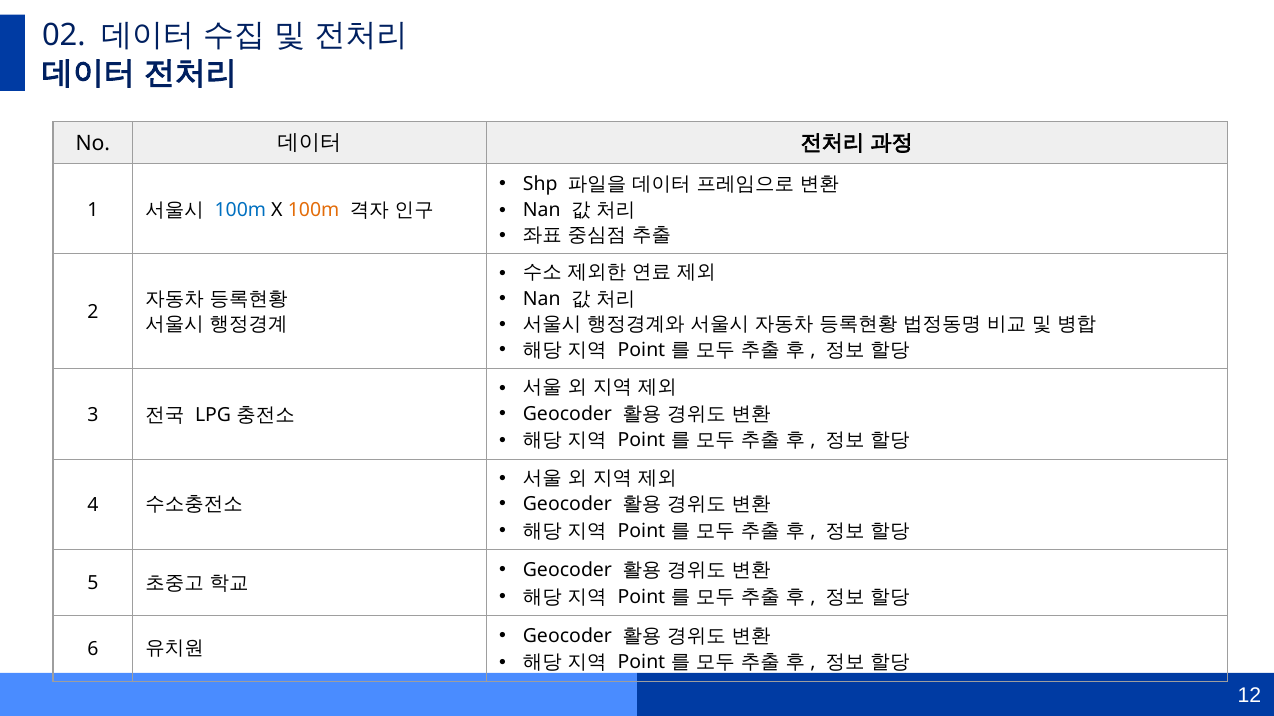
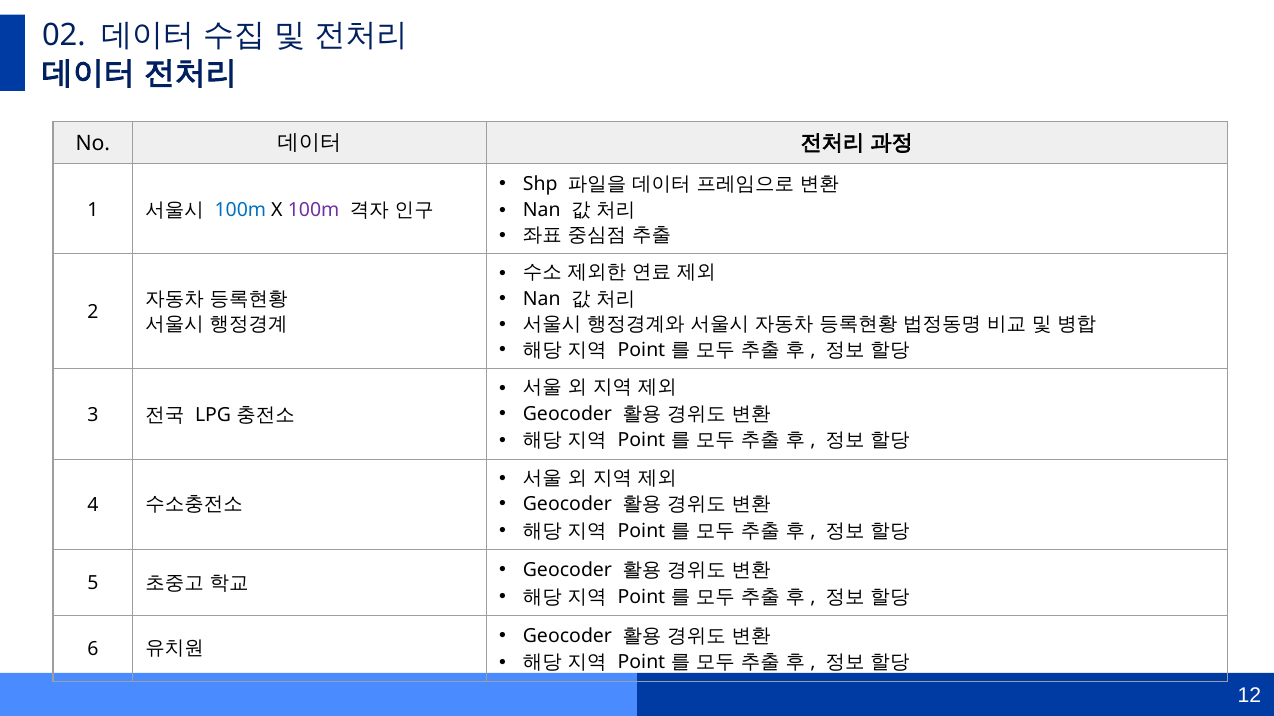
100m colour: orange -> purple (314, 210)
